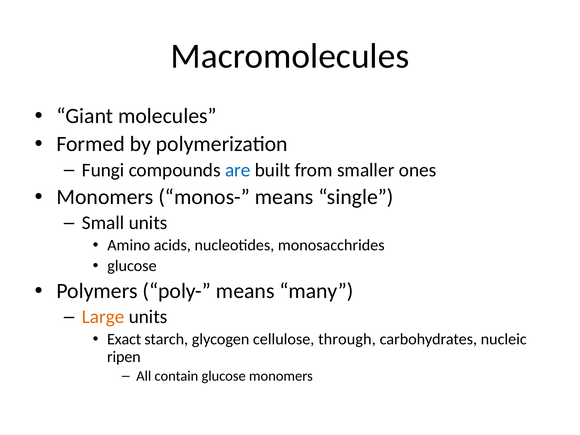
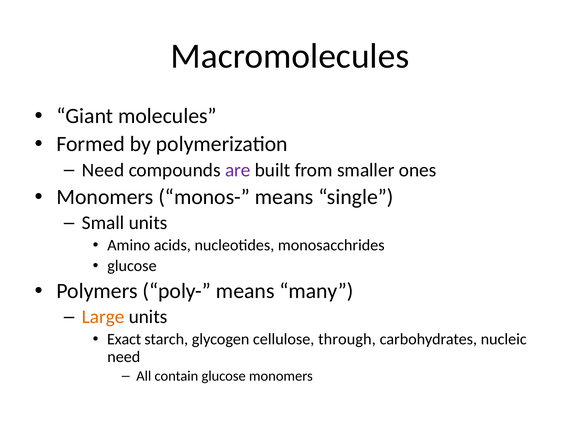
Fungi: Fungi -> Need (103, 170)
are colour: blue -> purple (238, 170)
ripen: ripen -> need (124, 357)
